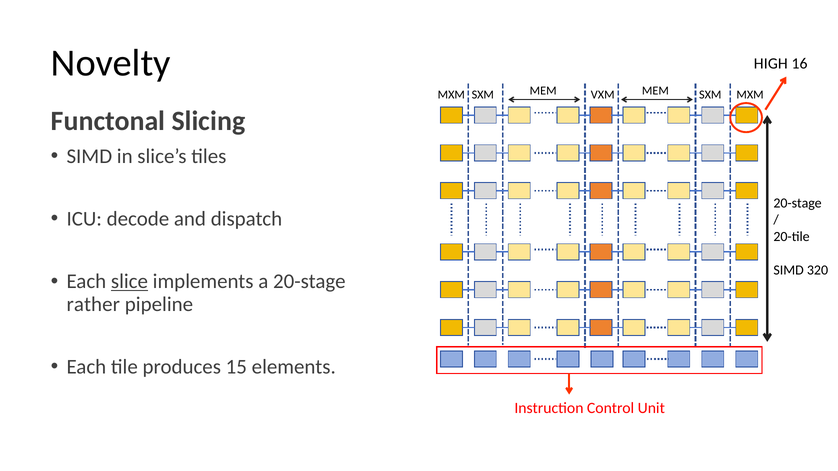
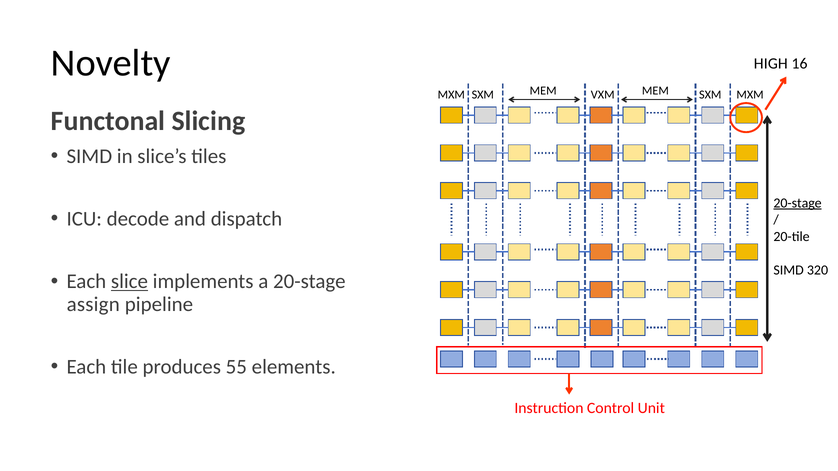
20-stage underline: none -> present (798, 203)
rather: rather -> assign (93, 304)
15: 15 -> 55 (236, 367)
